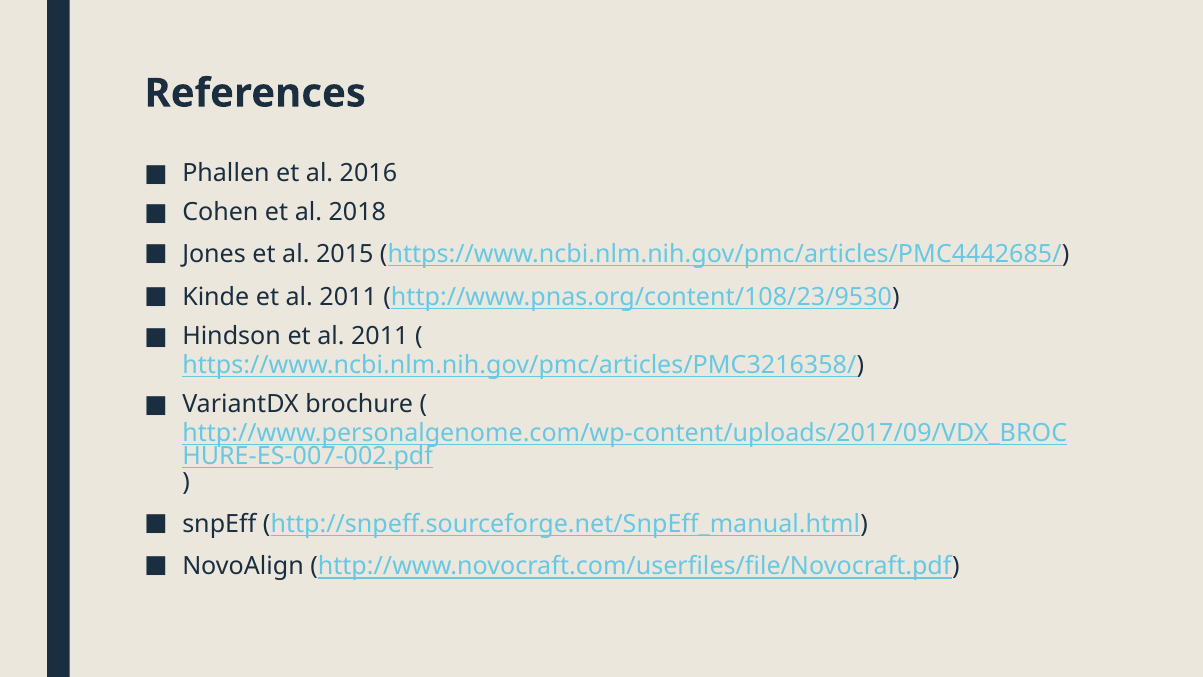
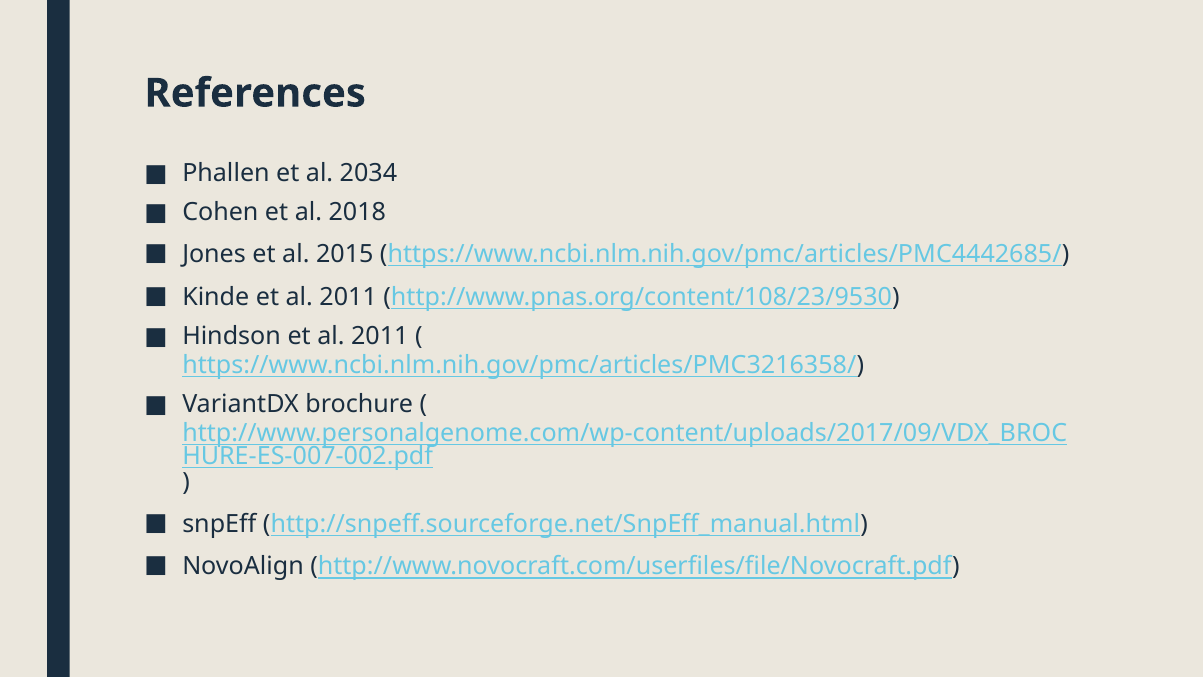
2016: 2016 -> 2034 (368, 173)
